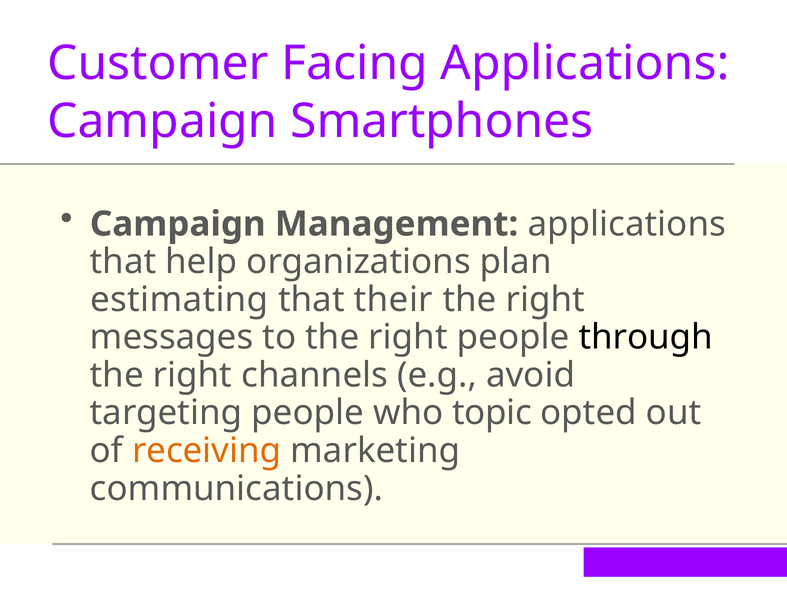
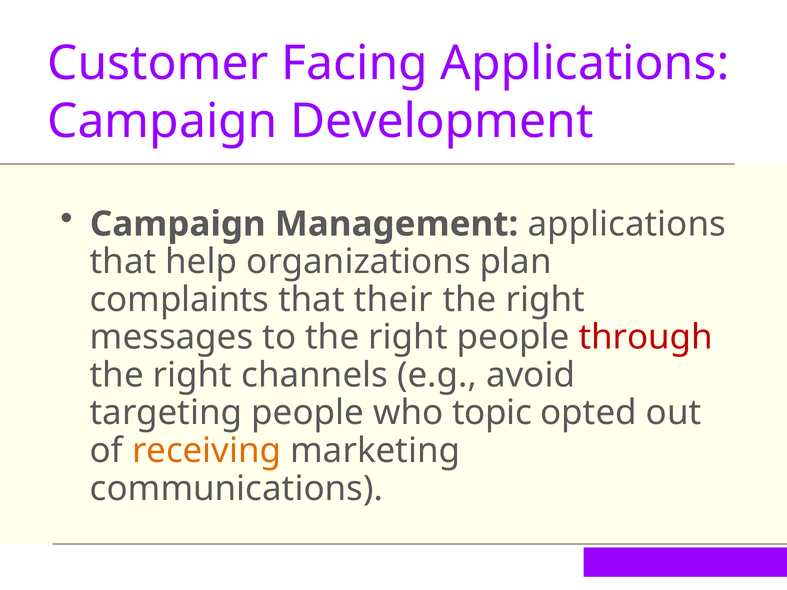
Smartphones: Smartphones -> Development (442, 121)
estimating: estimating -> complaints (180, 300)
through colour: black -> red (646, 338)
